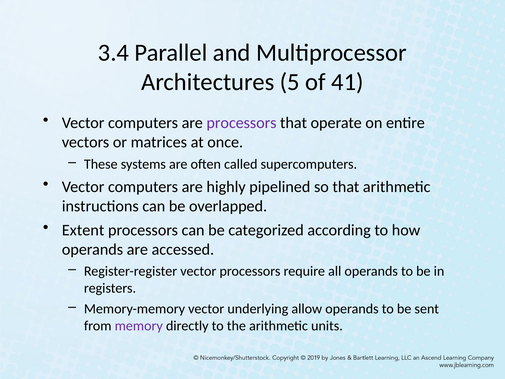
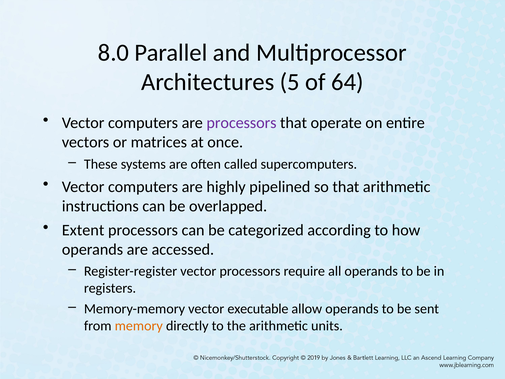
3.4: 3.4 -> 8.0 (114, 53)
41: 41 -> 64 (347, 82)
underlying: underlying -> executable (258, 309)
memory colour: purple -> orange (139, 326)
